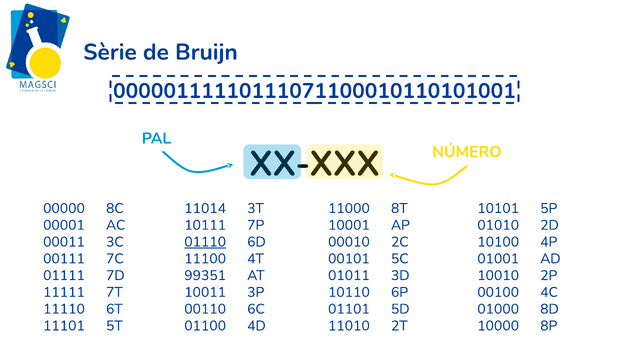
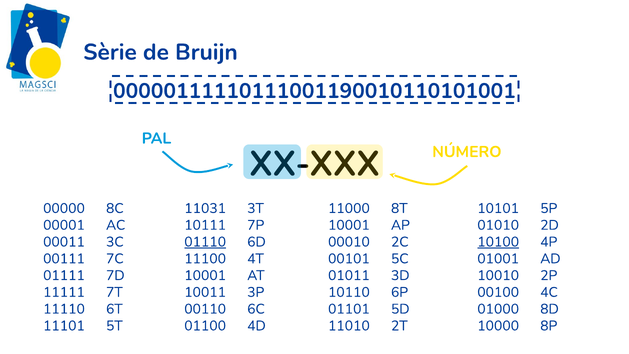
00000111110111071100010110101001: 00000111110111071100010110101001 -> 00000111110111001190010110101001 (314, 91)
11014: 11014 -> 11031 (205, 208)
10100 underline: none -> present (498, 242)
99351: 99351 -> 10001 (205, 275)
